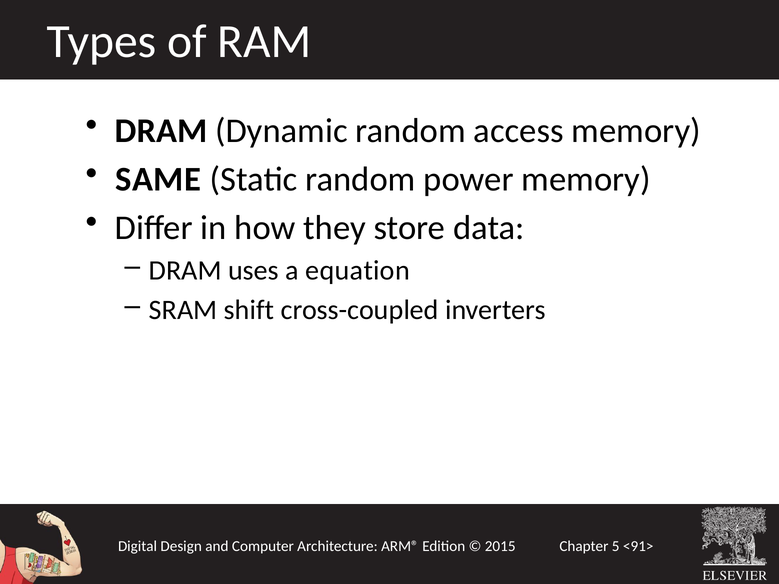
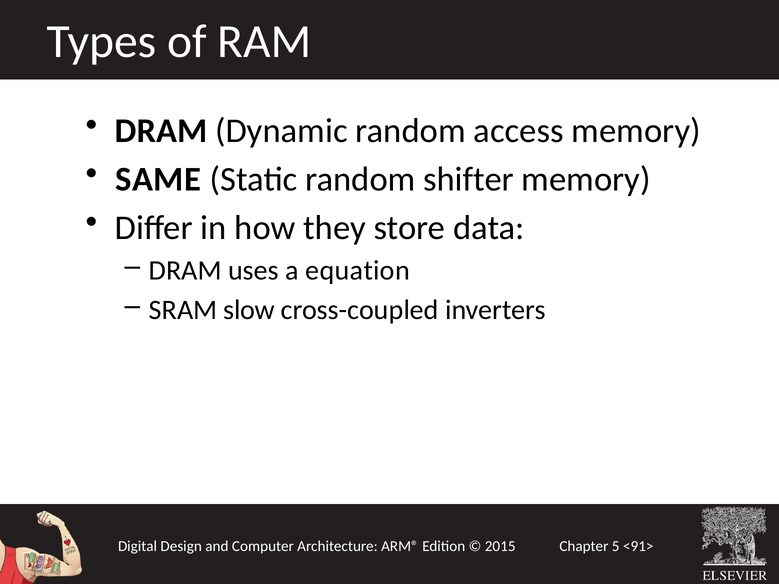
power: power -> shifter (469, 179)
shift: shift -> slow (249, 310)
